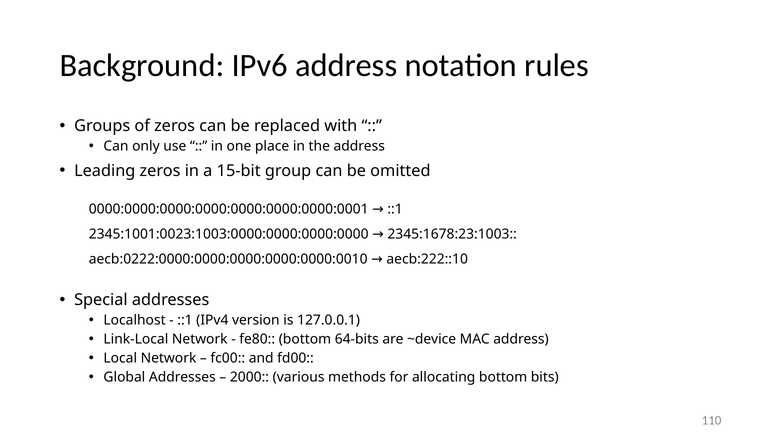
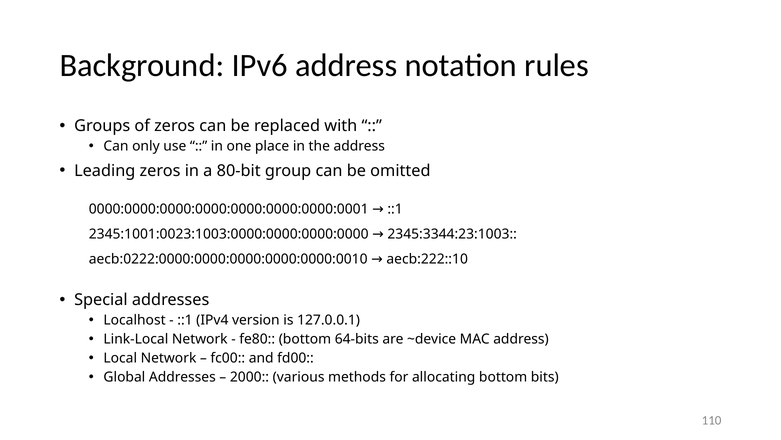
15-bit: 15-bit -> 80-bit (239, 170)
2345:1678:23:1003: 2345:1678:23:1003 -> 2345:3344:23:1003 (452, 234)
